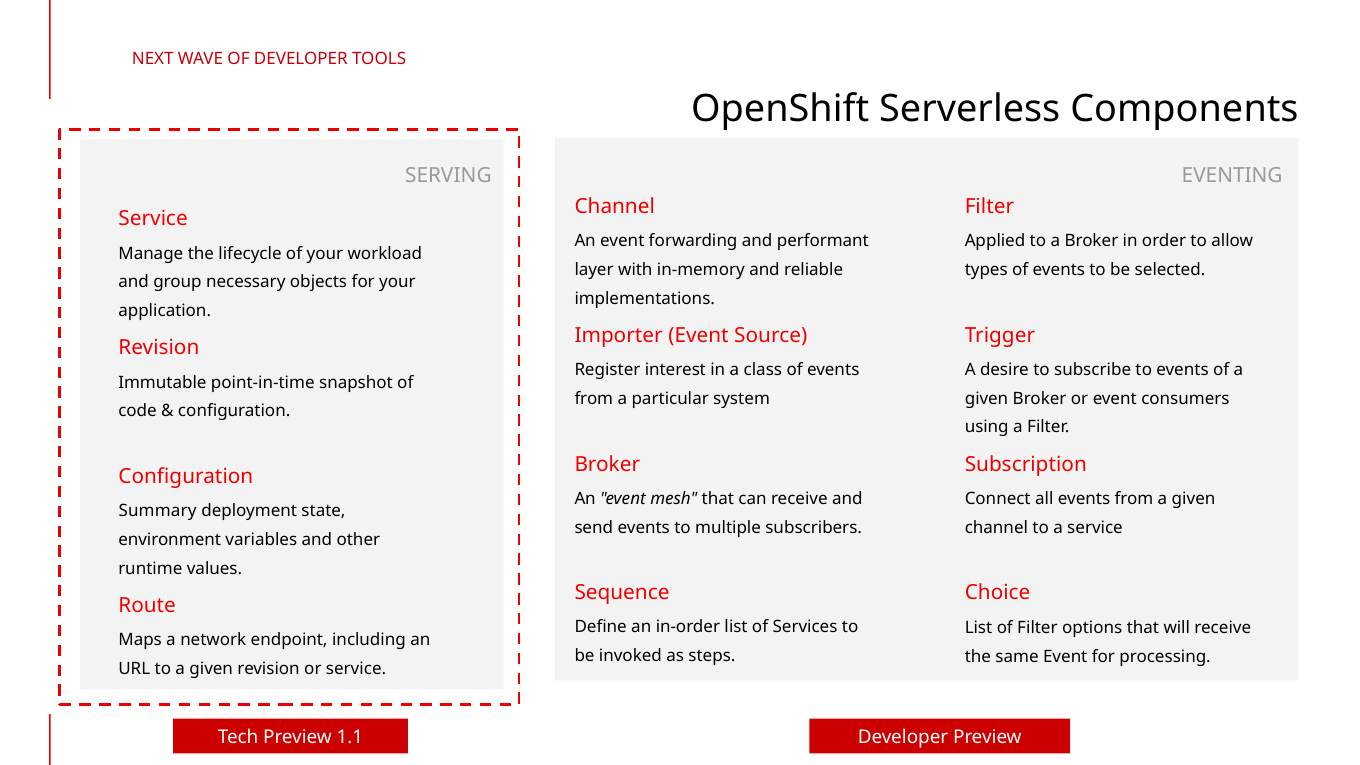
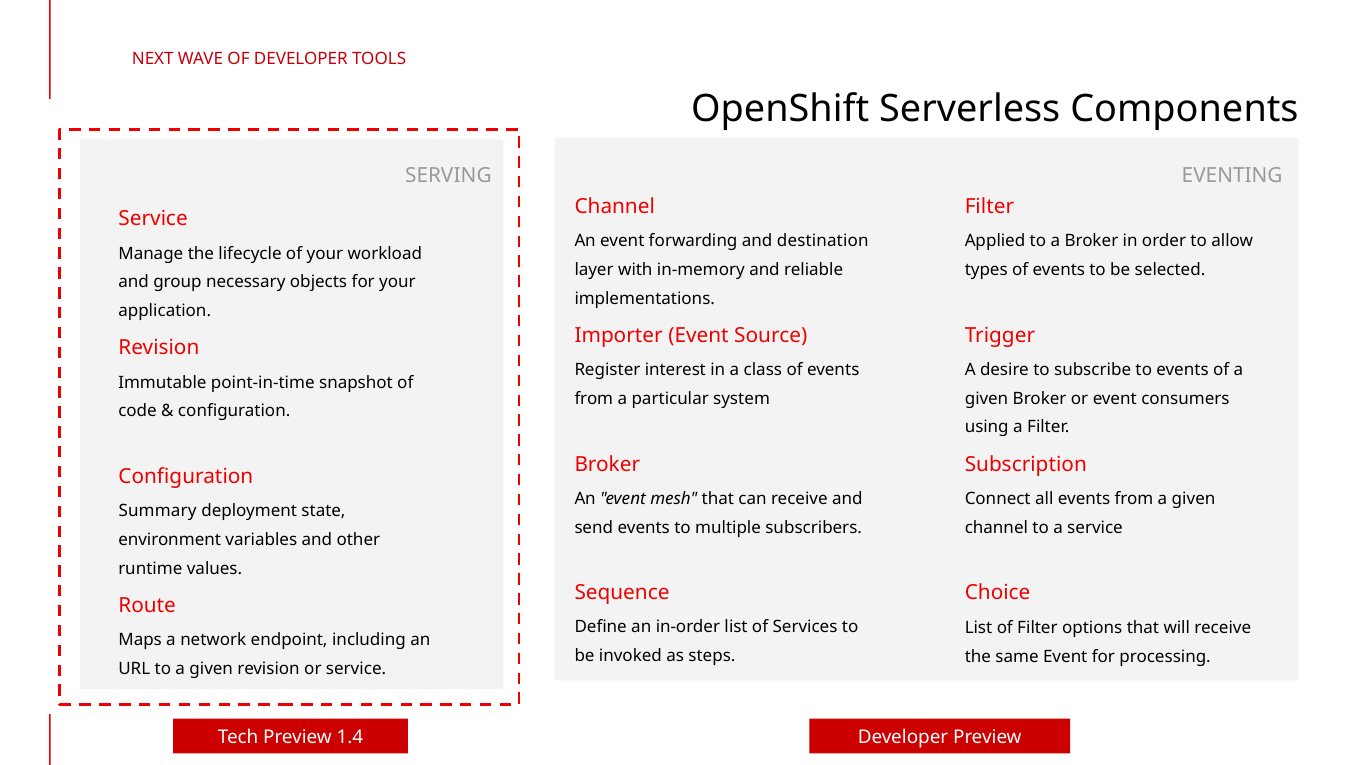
performant: performant -> destination (823, 241)
1.1: 1.1 -> 1.4 (350, 737)
